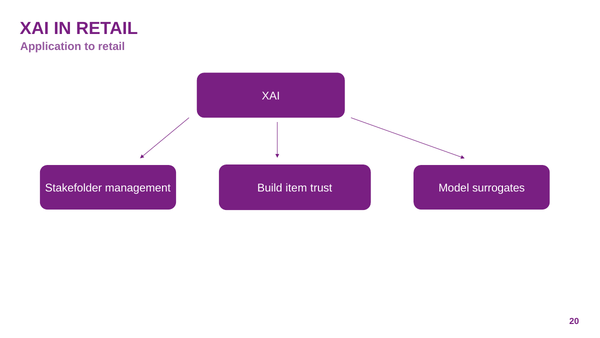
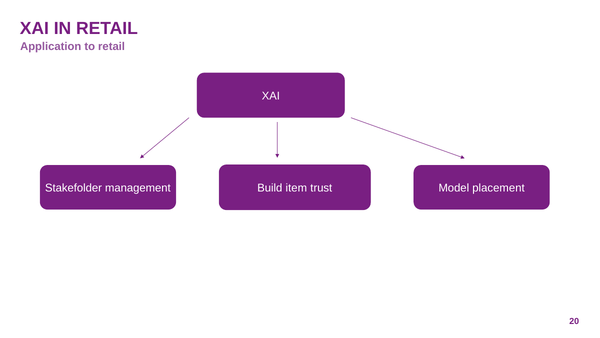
surrogates: surrogates -> placement (498, 188)
